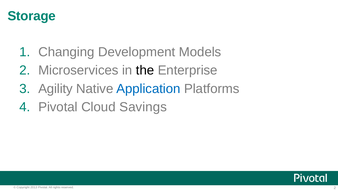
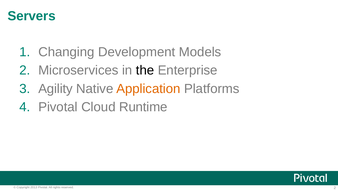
Storage: Storage -> Servers (32, 16)
Application colour: blue -> orange (148, 89)
Savings: Savings -> Runtime (143, 107)
